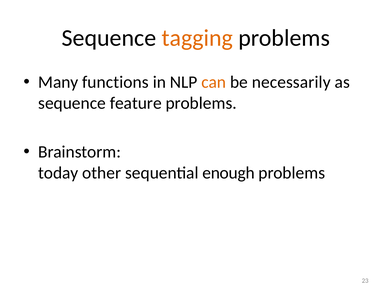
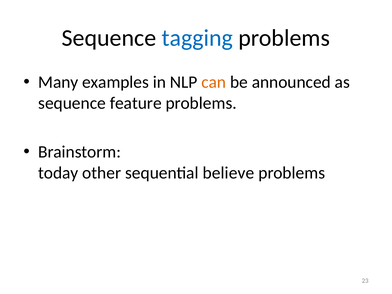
tagging colour: orange -> blue (197, 38)
functions: functions -> examples (115, 82)
necessarily: necessarily -> announced (291, 82)
enough: enough -> believe (228, 173)
